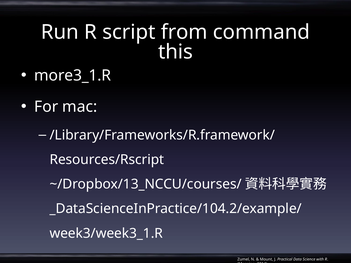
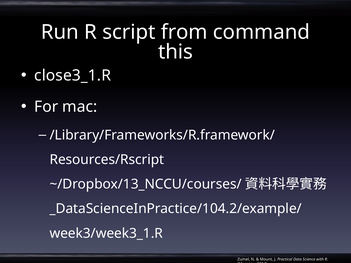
more3_1.R: more3_1.R -> close3_1.R (73, 76)
